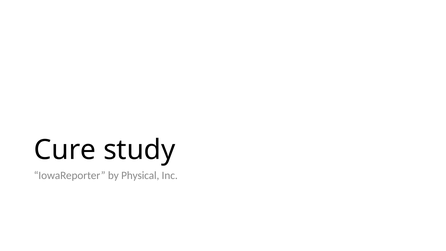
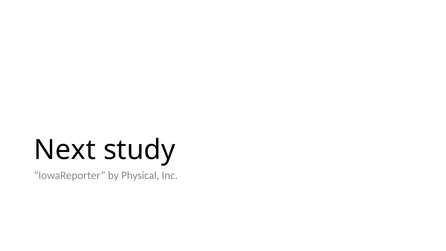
Cure: Cure -> Next (65, 150)
